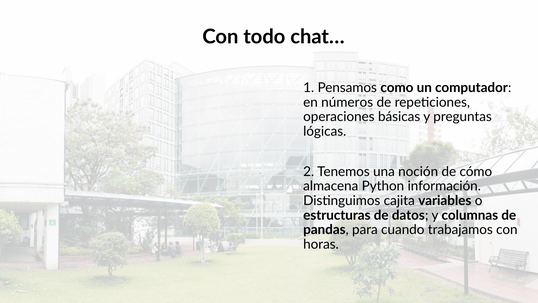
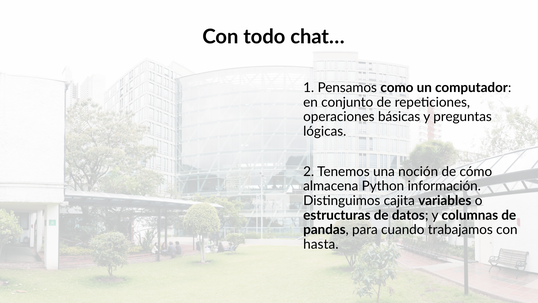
números: números -> conjunto (347, 102)
horas: horas -> hasta (321, 244)
